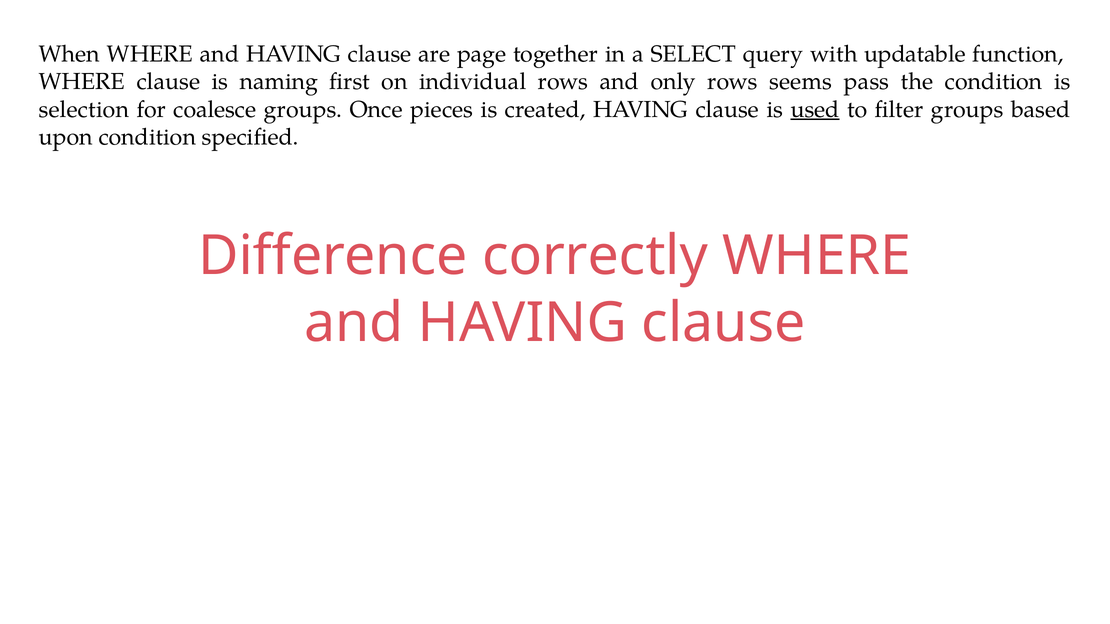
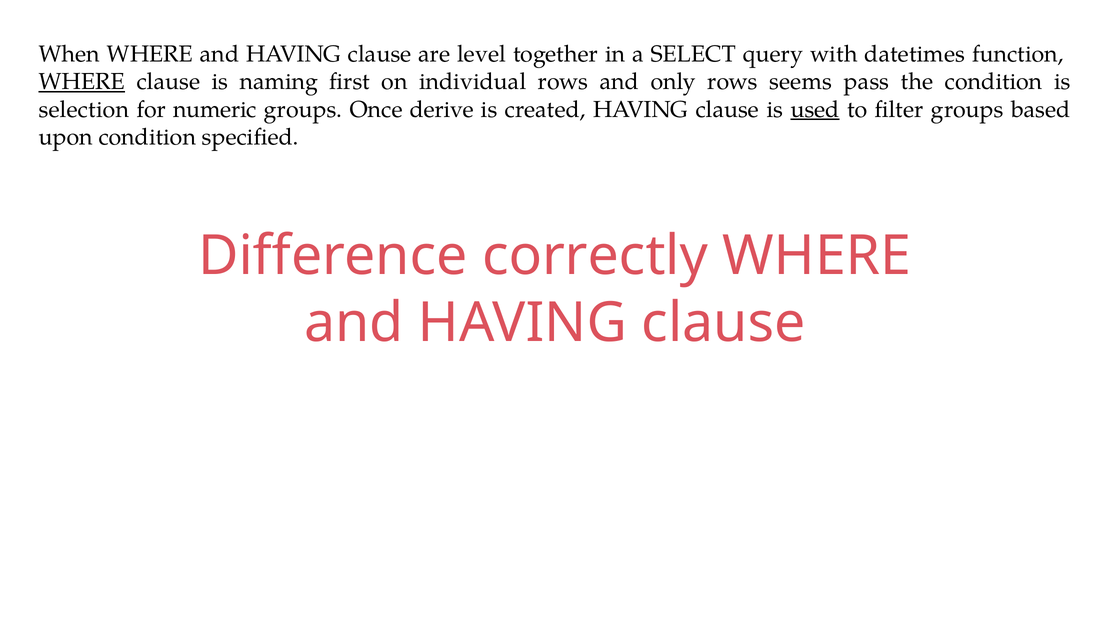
page: page -> level (482, 54)
updatable: updatable -> datetimes (915, 54)
WHERE underline: none -> present (82, 82)
coalesce: coalesce -> numeric (215, 109)
pieces: pieces -> derive (442, 109)
